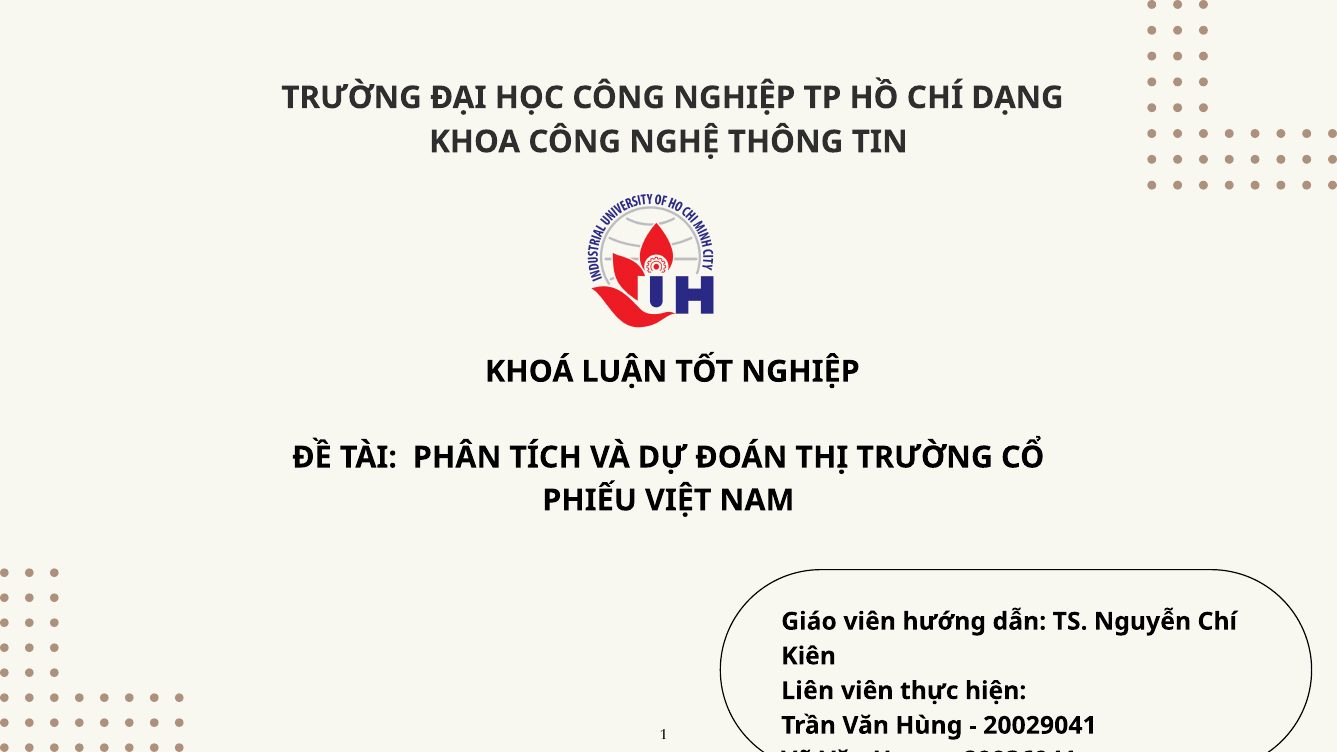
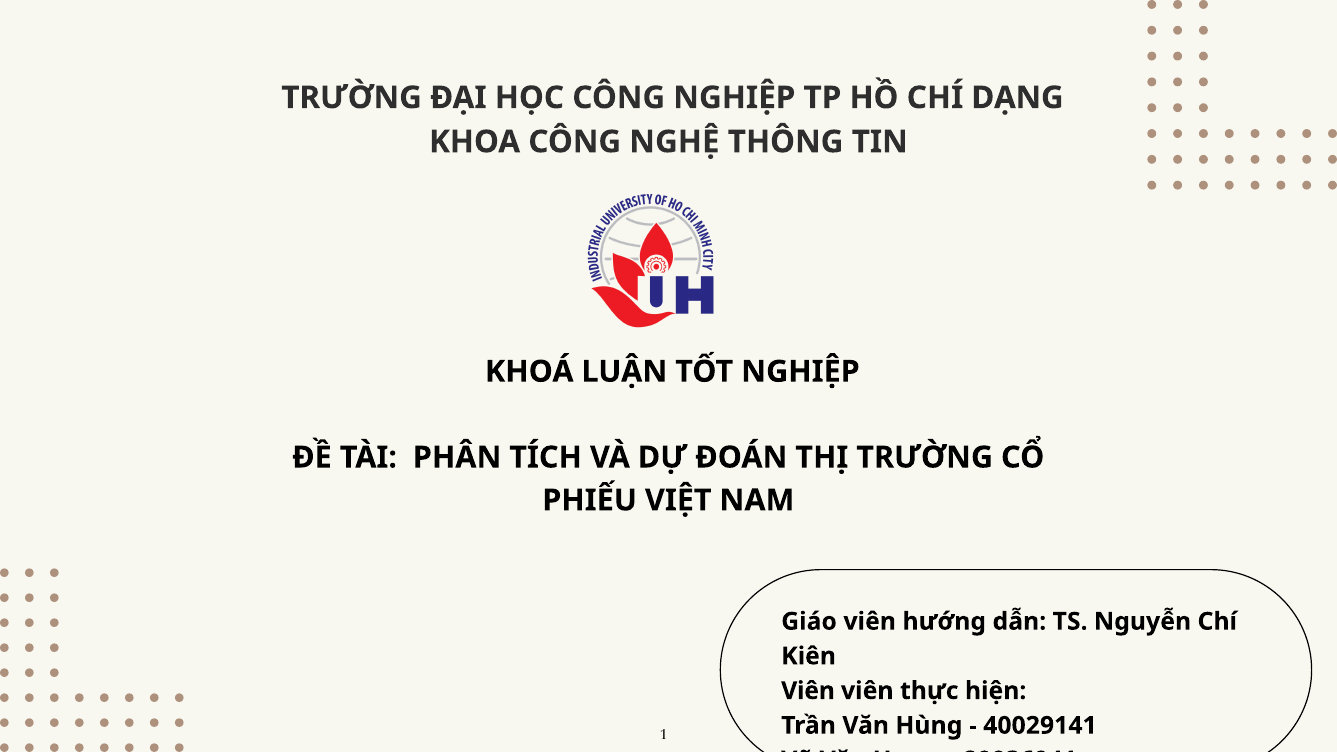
Liên: Liên -> Viên (808, 691)
20029041: 20029041 -> 40029141 (1040, 726)
